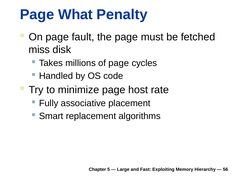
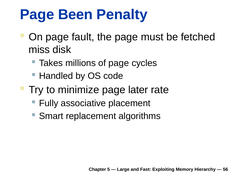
What: What -> Been (75, 15)
host: host -> later (138, 90)
